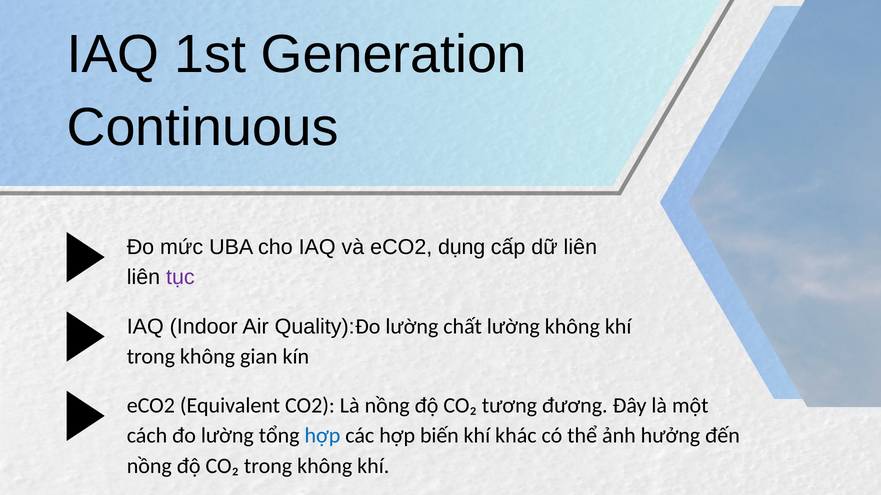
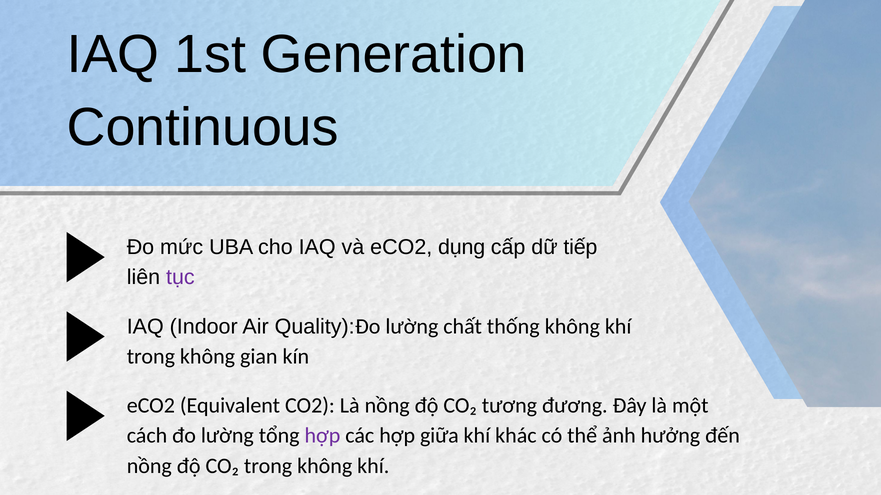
dữ liên: liên -> tiếp (580, 248)
chất lường: lường -> thống (513, 327)
hợp colour: blue -> purple (322, 436)
biến: biến -> giữa (439, 436)
